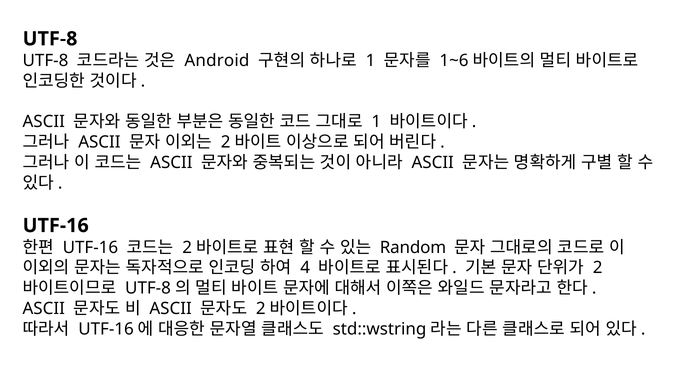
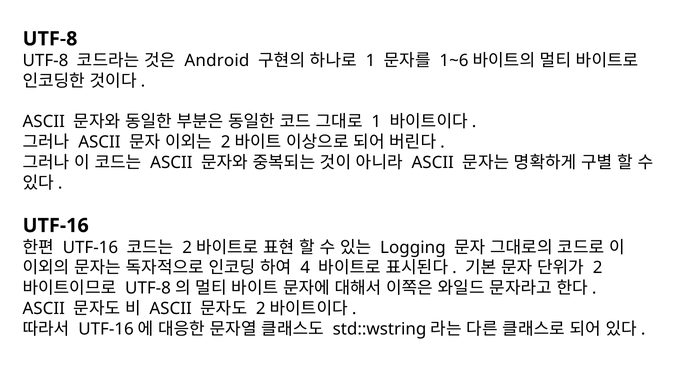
Random: Random -> Logging (413, 247)
